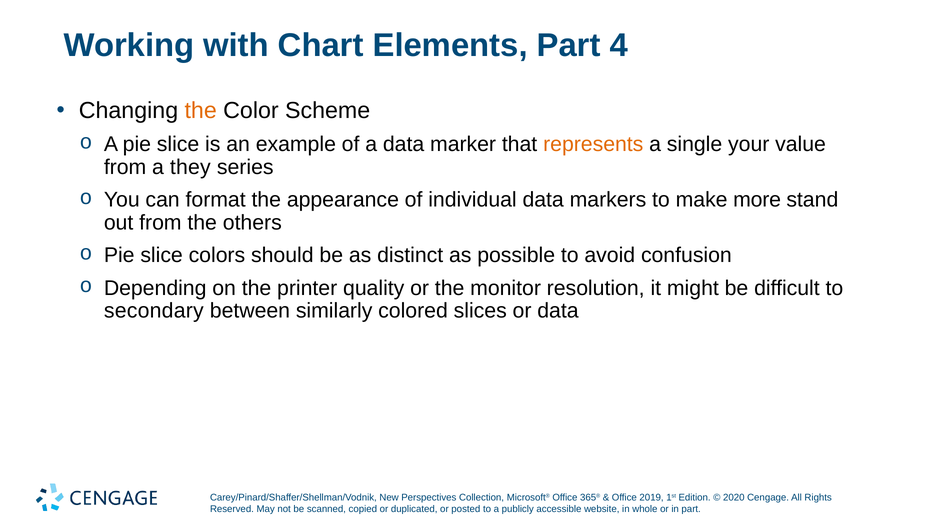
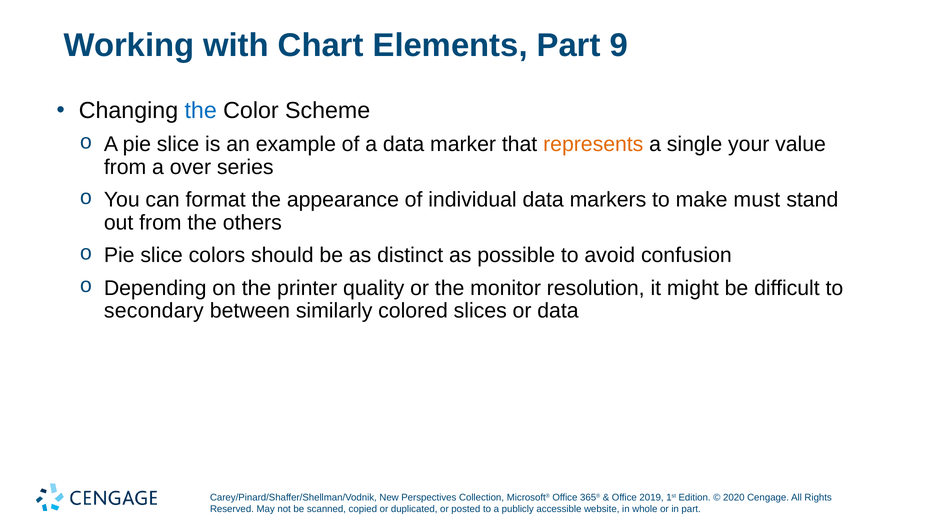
4: 4 -> 9 (619, 45)
the colour: orange -> blue (201, 111)
they: they -> over (190, 167)
more: more -> must (757, 200)
